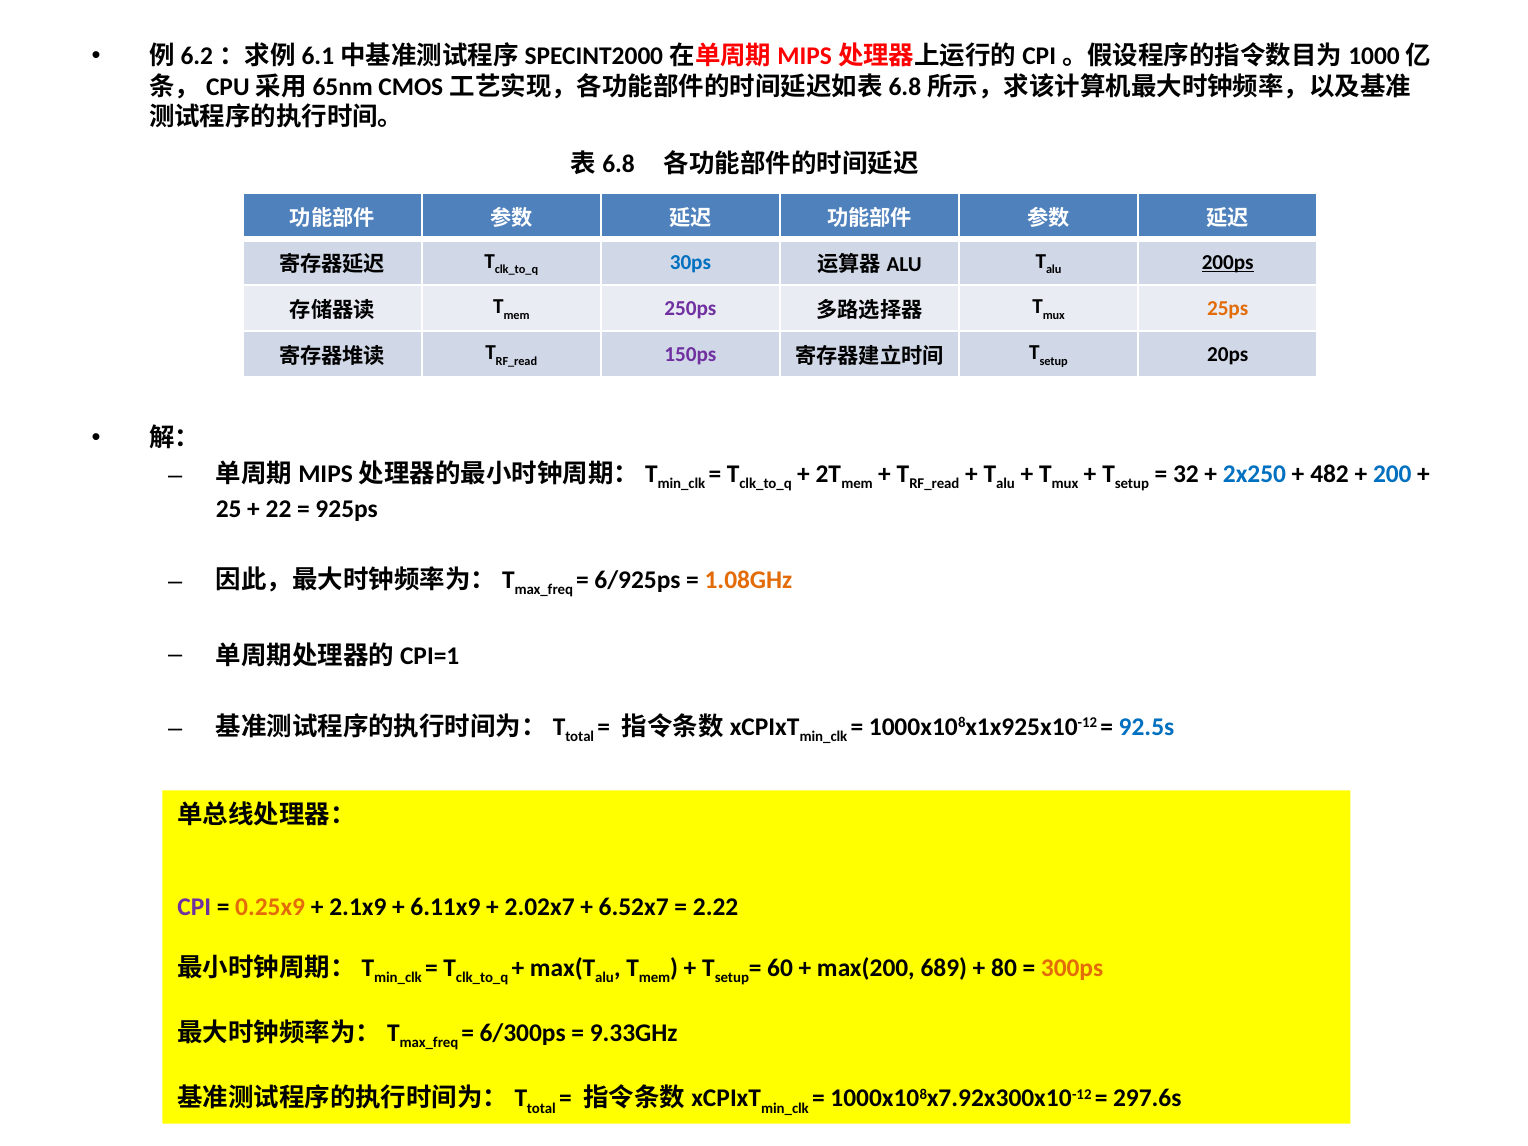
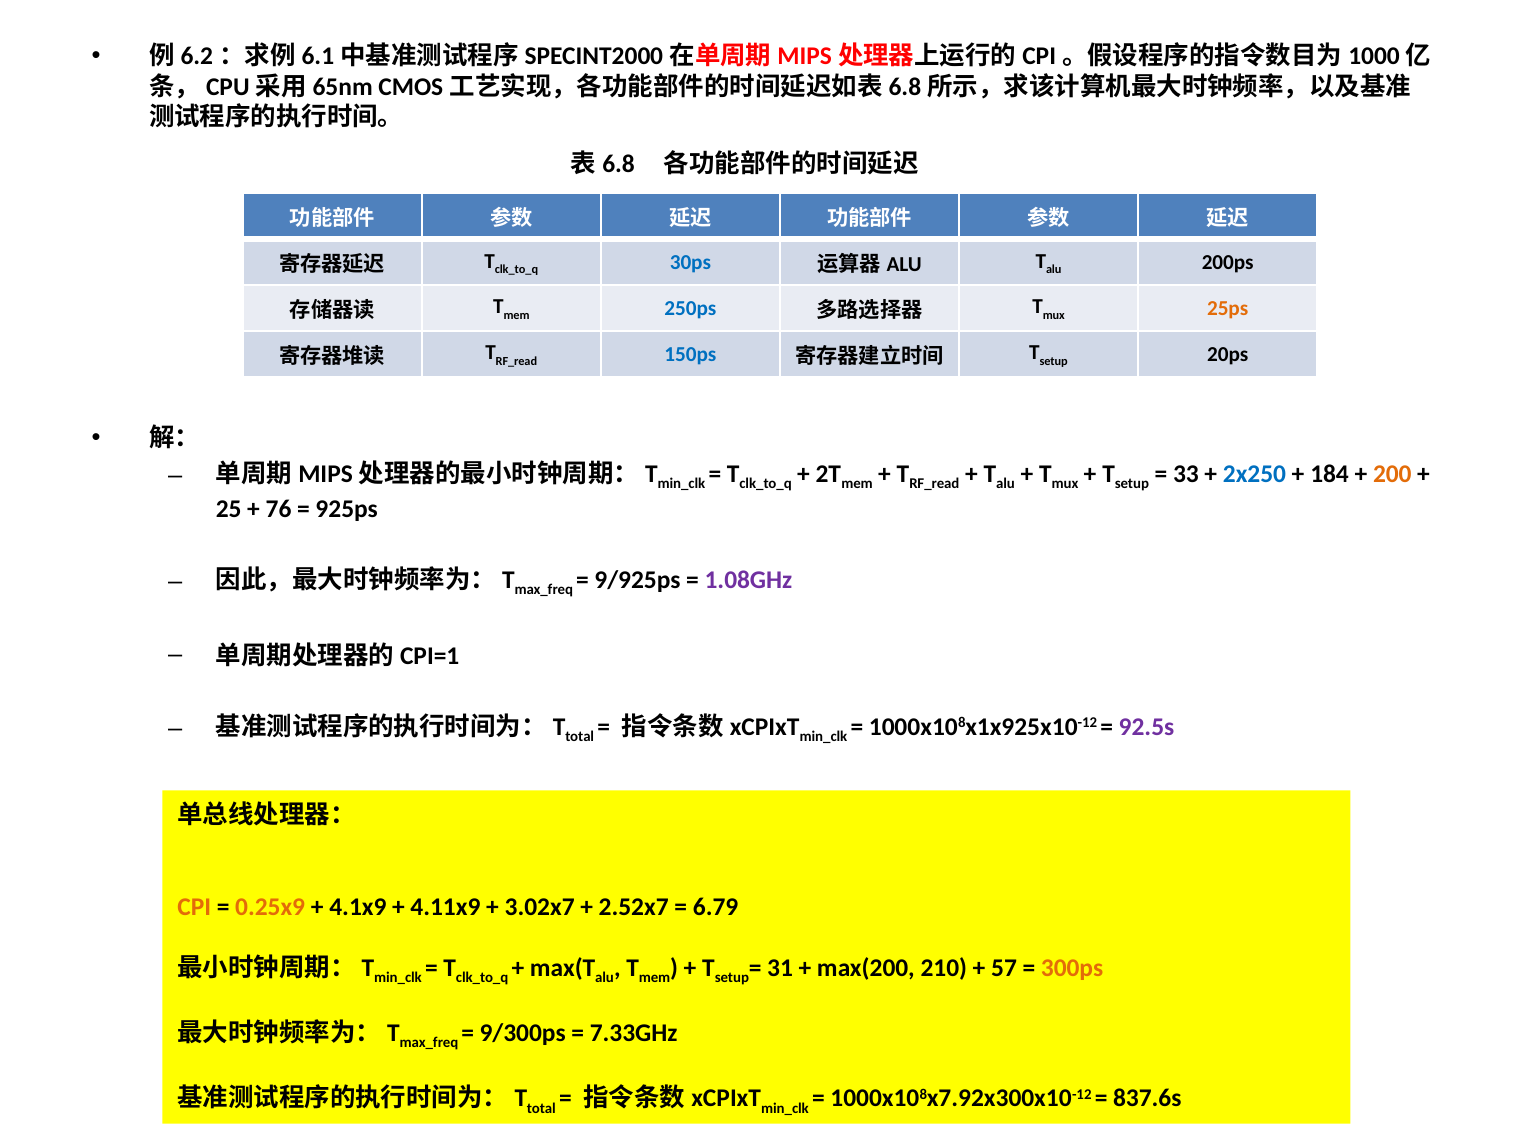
200ps underline: present -> none (1228, 262)
250ps colour: purple -> blue (690, 308)
150ps colour: purple -> blue (690, 354)
32: 32 -> 33 (1186, 474)
482: 482 -> 184 (1330, 474)
200 colour: blue -> orange (1392, 474)
22: 22 -> 76 (279, 509)
6/925ps: 6/925ps -> 9/925ps (637, 580)
1.08GHz colour: orange -> purple (748, 580)
92.5s colour: blue -> purple (1146, 727)
CPI colour: purple -> orange (194, 907)
2.1x9: 2.1x9 -> 4.1x9 (358, 907)
6.11x9: 6.11x9 -> 4.11x9 (445, 907)
2.02x7: 2.02x7 -> 3.02x7 (540, 907)
6.52x7: 6.52x7 -> 2.52x7 (634, 907)
2.22: 2.22 -> 6.79 (716, 907)
60: 60 -> 31 (780, 968)
689: 689 -> 210 (944, 968)
80: 80 -> 57 (1004, 968)
6/300ps: 6/300ps -> 9/300ps (523, 1033)
9.33GHz: 9.33GHz -> 7.33GHz (634, 1033)
297.6s: 297.6s -> 837.6s (1147, 1098)
